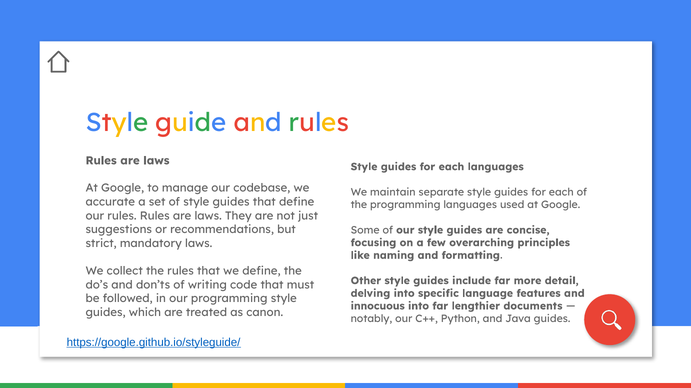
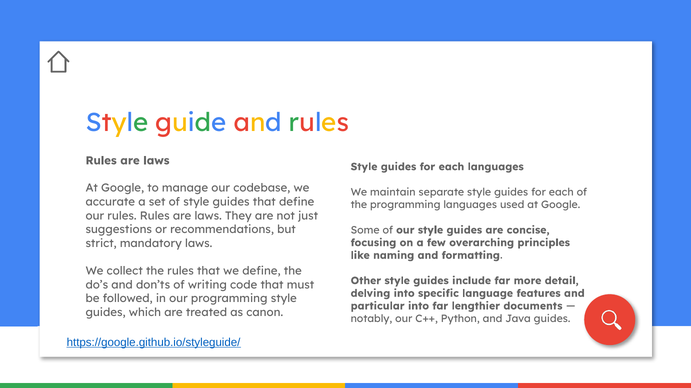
innocuous: innocuous -> particular (378, 307)
